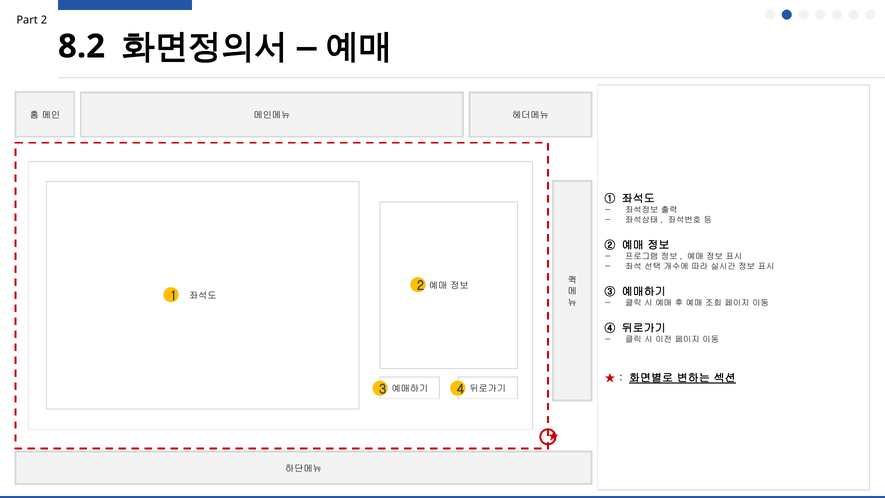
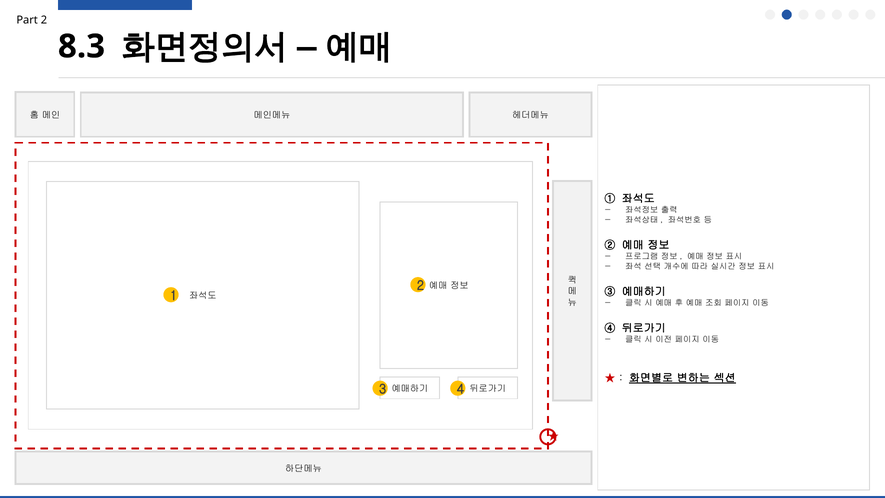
8.2: 8.2 -> 8.3 (82, 46)
